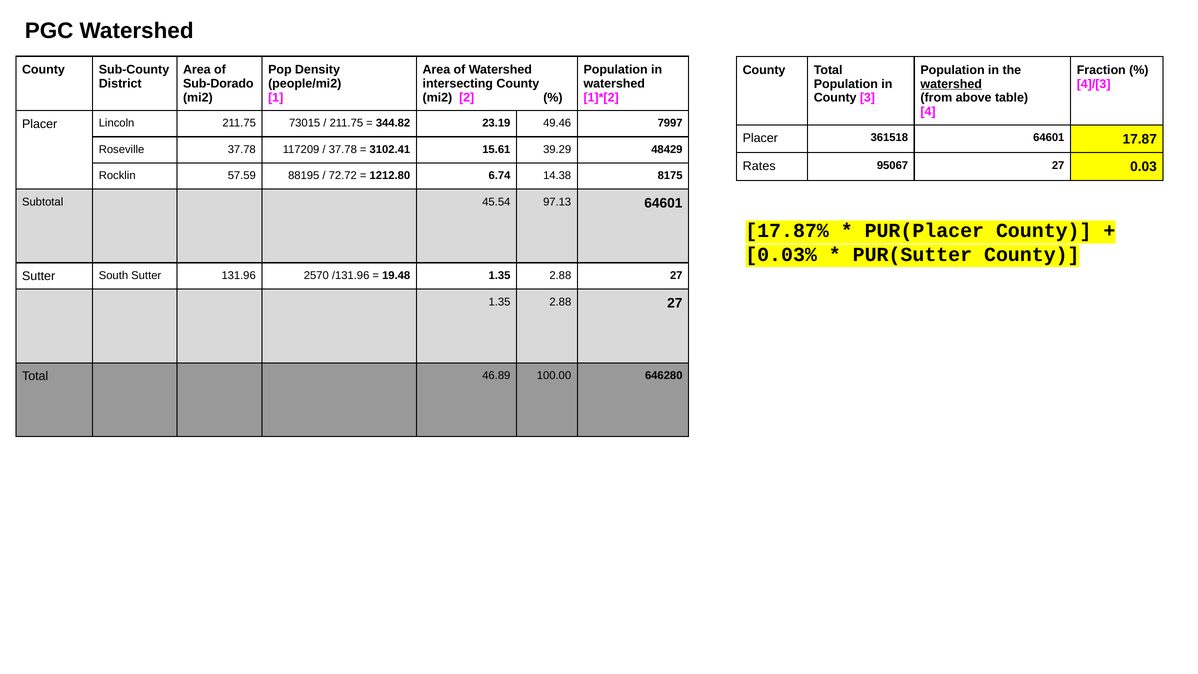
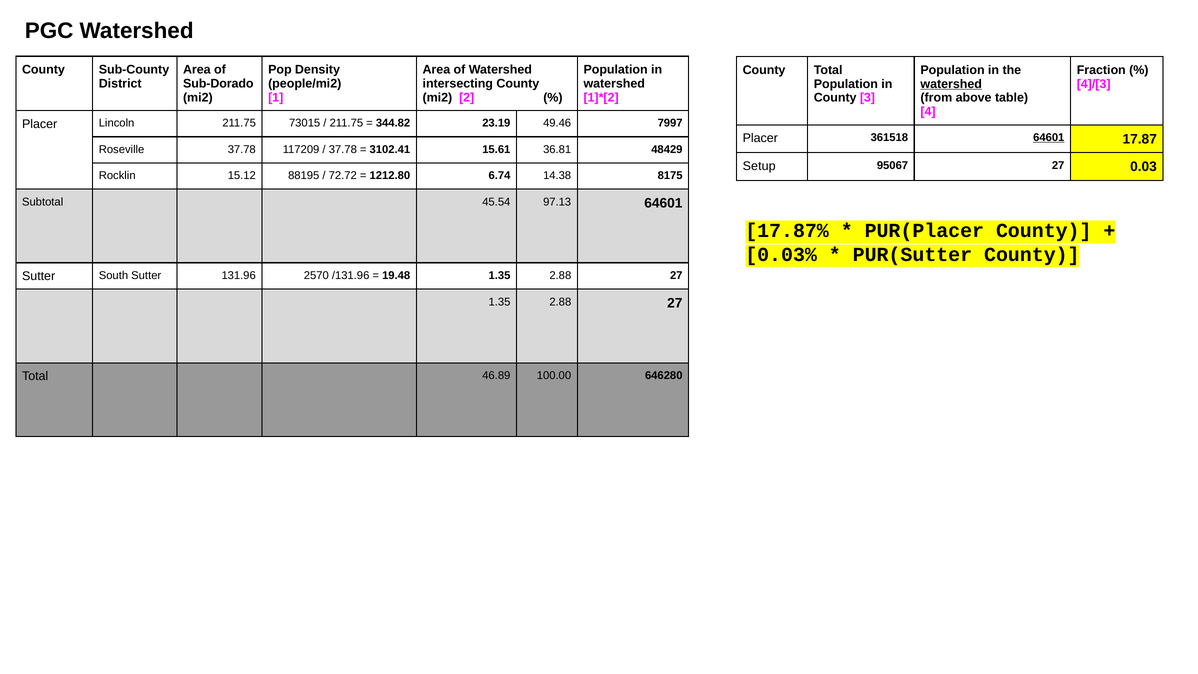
64601 underline: none -> present (1049, 138)
39.29: 39.29 -> 36.81 (557, 149)
Rates: Rates -> Setup (759, 166)
57.59: 57.59 -> 15.12 (242, 176)
